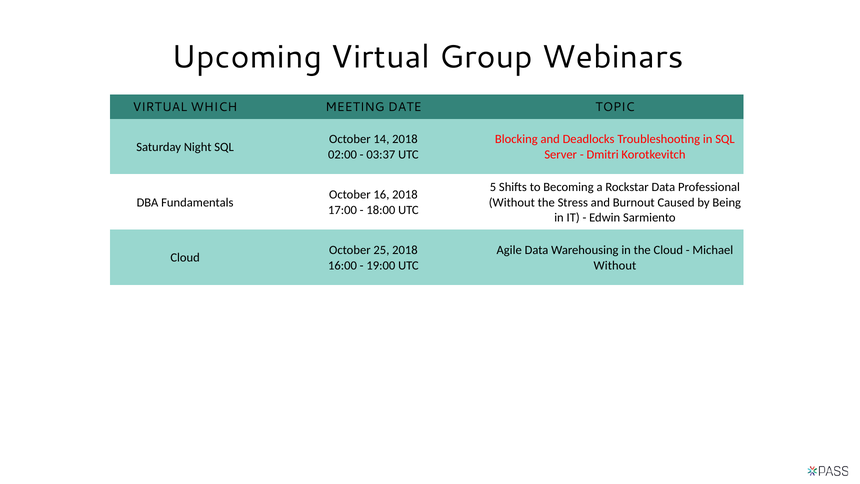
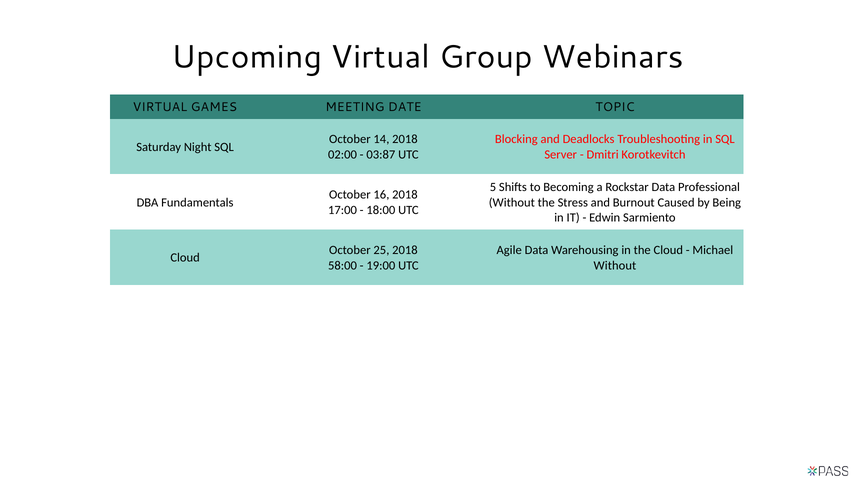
WHICH: WHICH -> GAMES (214, 107)
03:37: 03:37 -> 03:87 (381, 155)
16:00: 16:00 -> 58:00 (343, 265)
